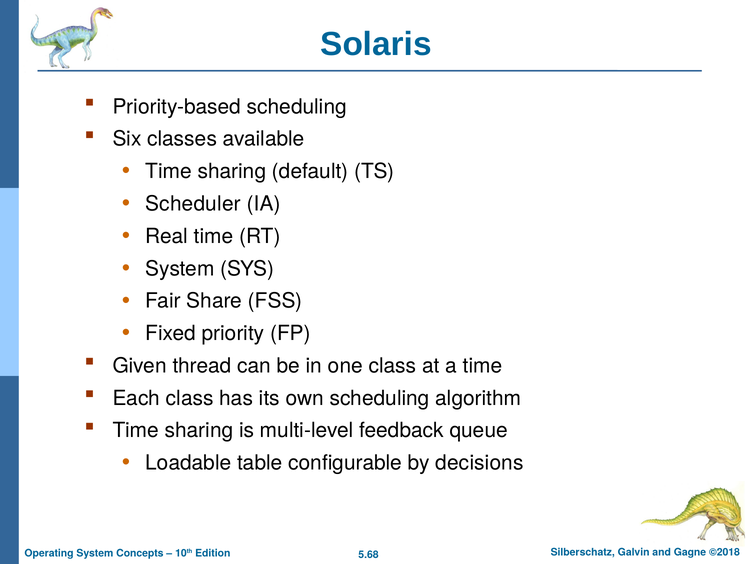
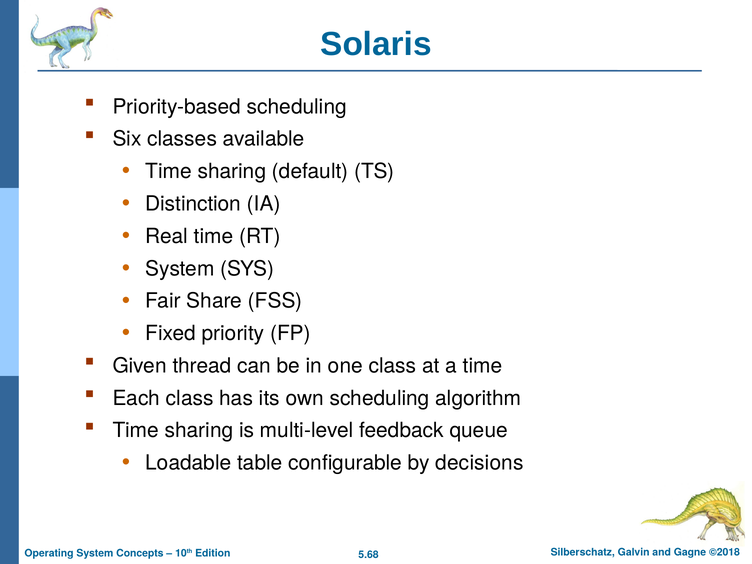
Scheduler: Scheduler -> Distinction (193, 204)
